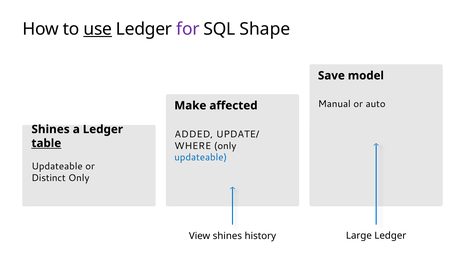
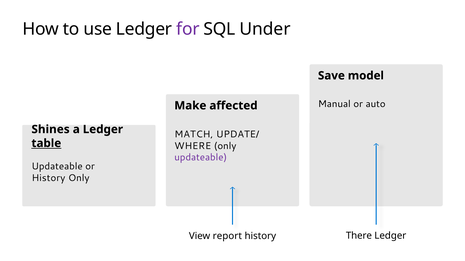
use underline: present -> none (98, 29)
Shape: Shape -> Under (265, 29)
ADDED: ADDED -> MATCH (194, 135)
updateable colour: blue -> purple (201, 158)
Distinct: Distinct -> History (48, 178)
View shines: shines -> report (227, 237)
Large: Large -> There (359, 236)
